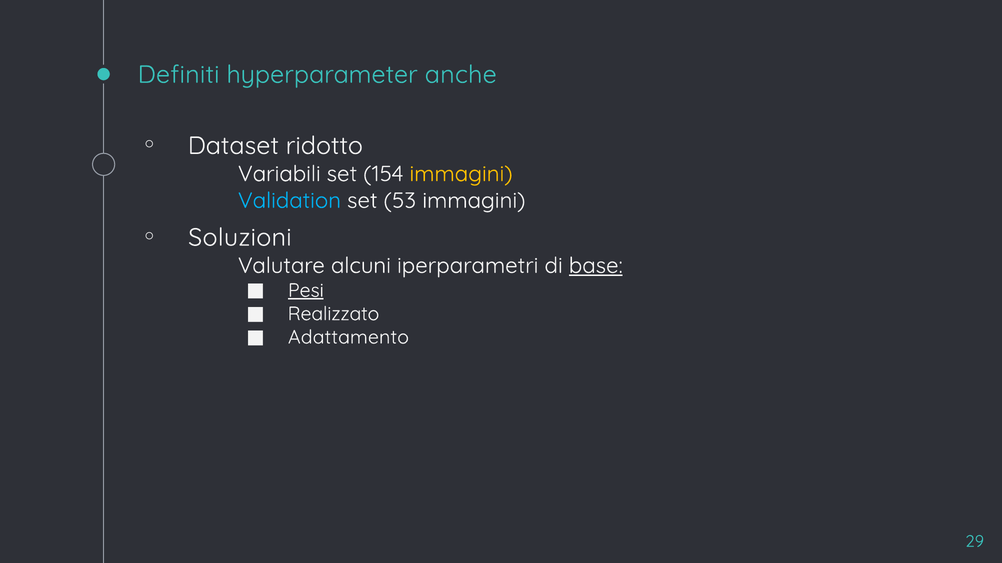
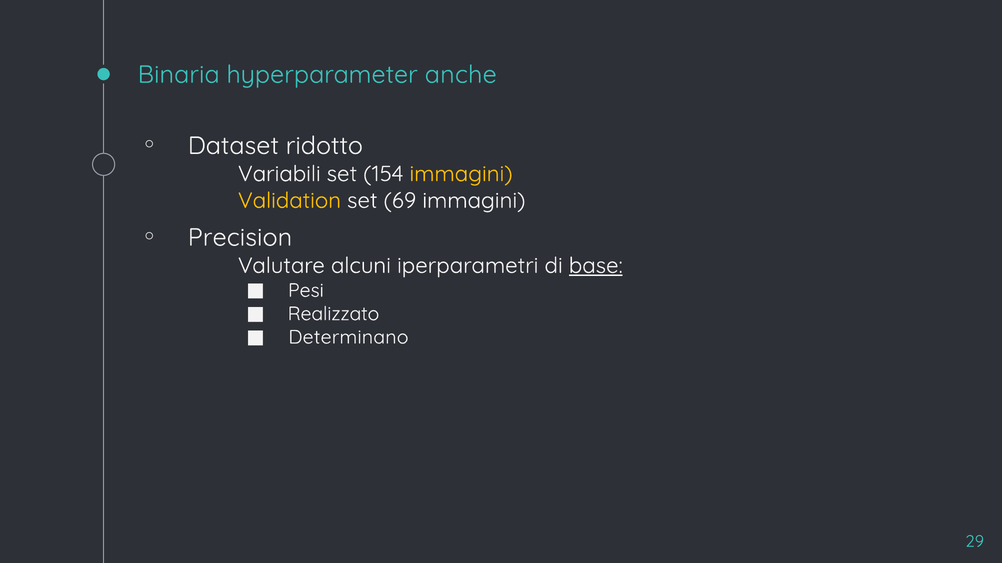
Definiti: Definiti -> Binaria (179, 75)
Validation colour: light blue -> yellow (289, 201)
53: 53 -> 69 (400, 201)
Soluzioni: Soluzioni -> Precision (240, 238)
Pesi underline: present -> none (306, 291)
Adattamento: Adattamento -> Determinano (348, 338)
